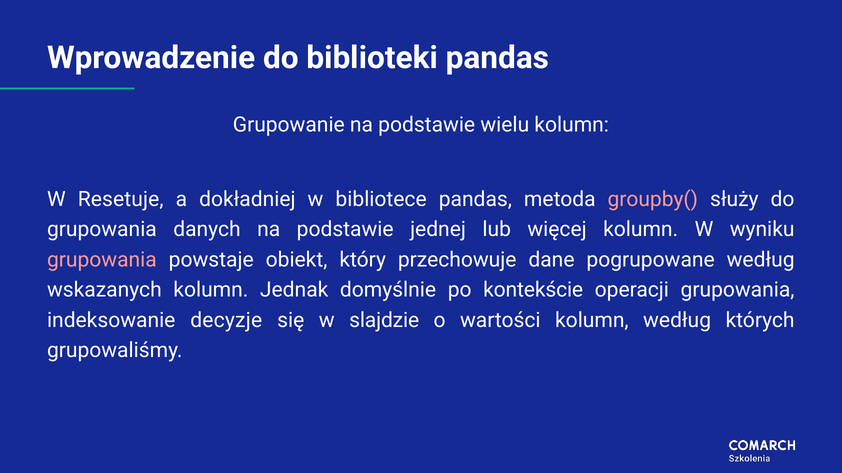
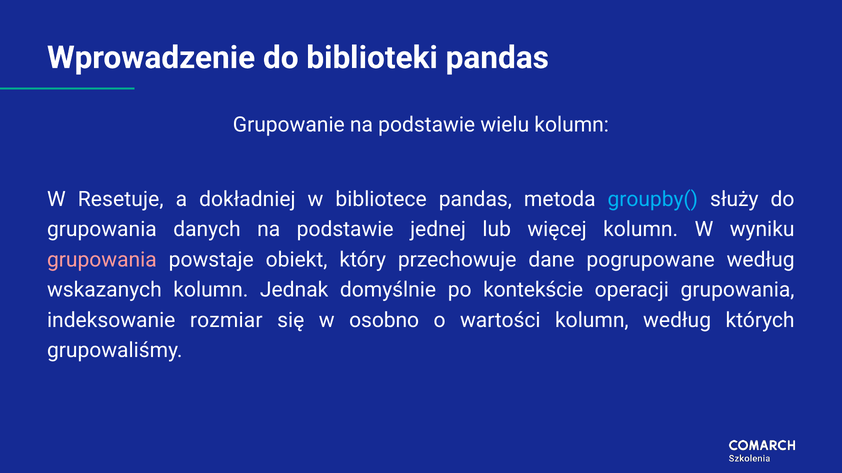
groupby( colour: pink -> light blue (653, 199)
decyzje: decyzje -> rozmiar (226, 321)
slajdzie: slajdzie -> osobno (384, 321)
